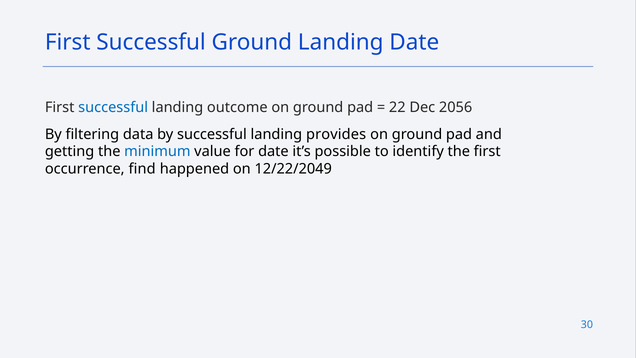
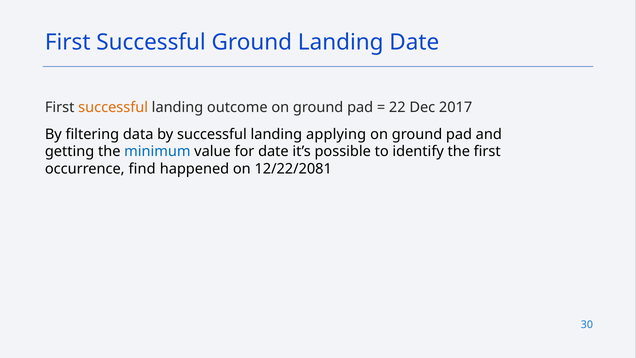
successful colour: blue -> orange (113, 107)
2056: 2056 -> 2017 (456, 107)
provides: provides -> applying (336, 134)
12/22/2049: 12/22/2049 -> 12/22/2081 (293, 169)
